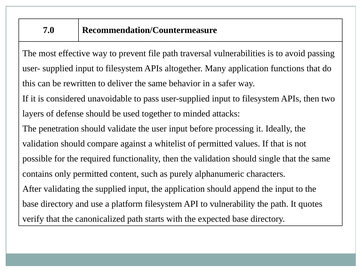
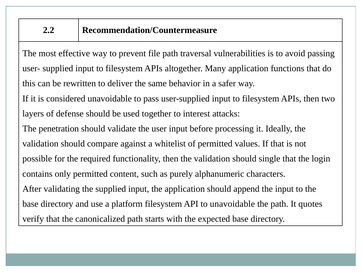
7.0: 7.0 -> 2.2 (49, 30)
minded: minded -> interest (197, 113)
that the same: same -> login (321, 158)
to vulnerability: vulnerability -> unavoidable (232, 204)
